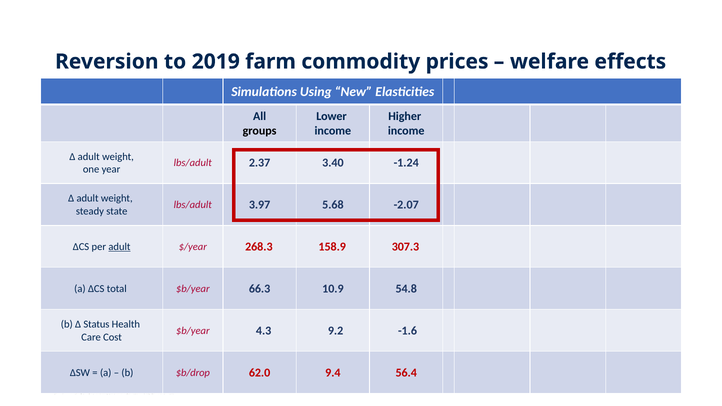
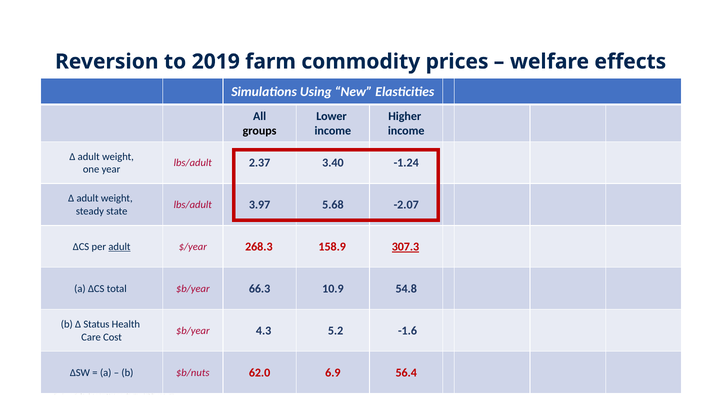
307.3 underline: none -> present (405, 247)
9.2: 9.2 -> 5.2 (336, 331)
$b/drop: $b/drop -> $b/nuts (193, 373)
9.4: 9.4 -> 6.9 (333, 373)
